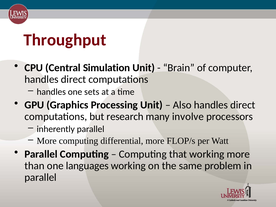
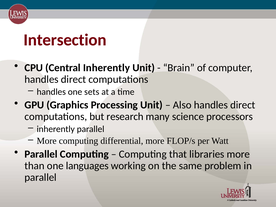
Throughput: Throughput -> Intersection (65, 40)
Central Simulation: Simulation -> Inherently (106, 68)
involve: involve -> science (188, 117)
that working: working -> libraries (207, 154)
